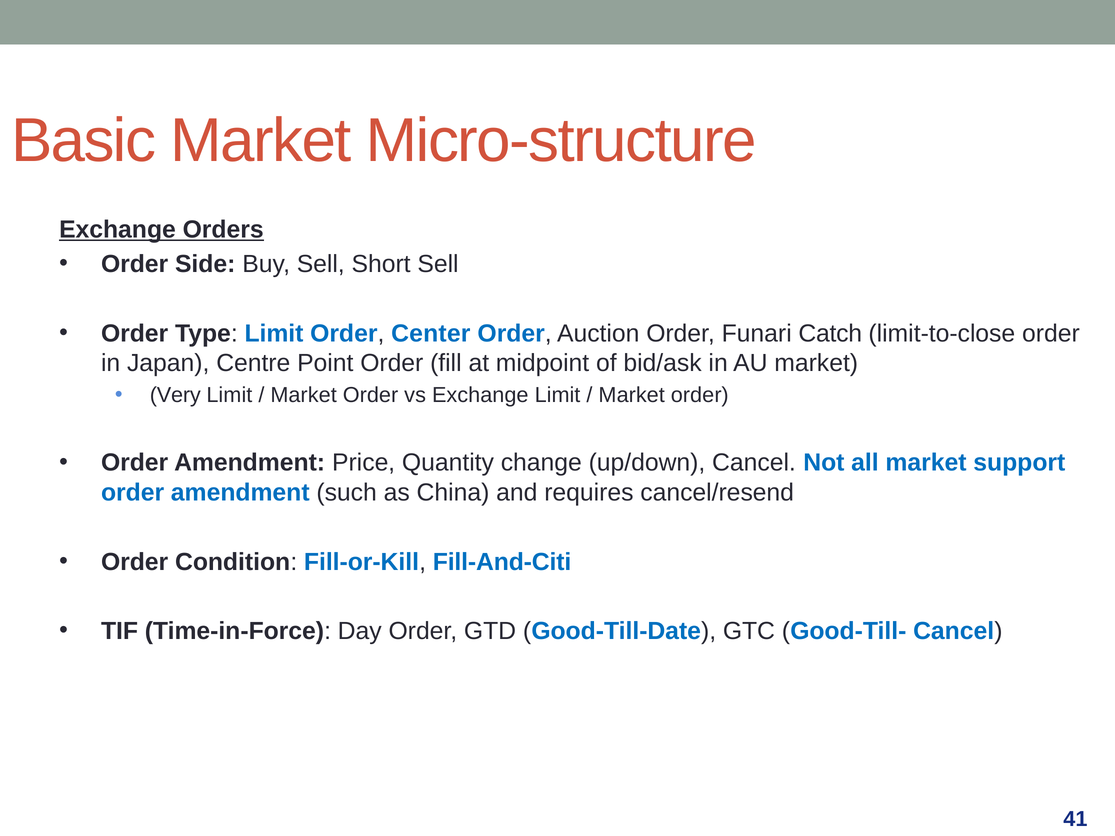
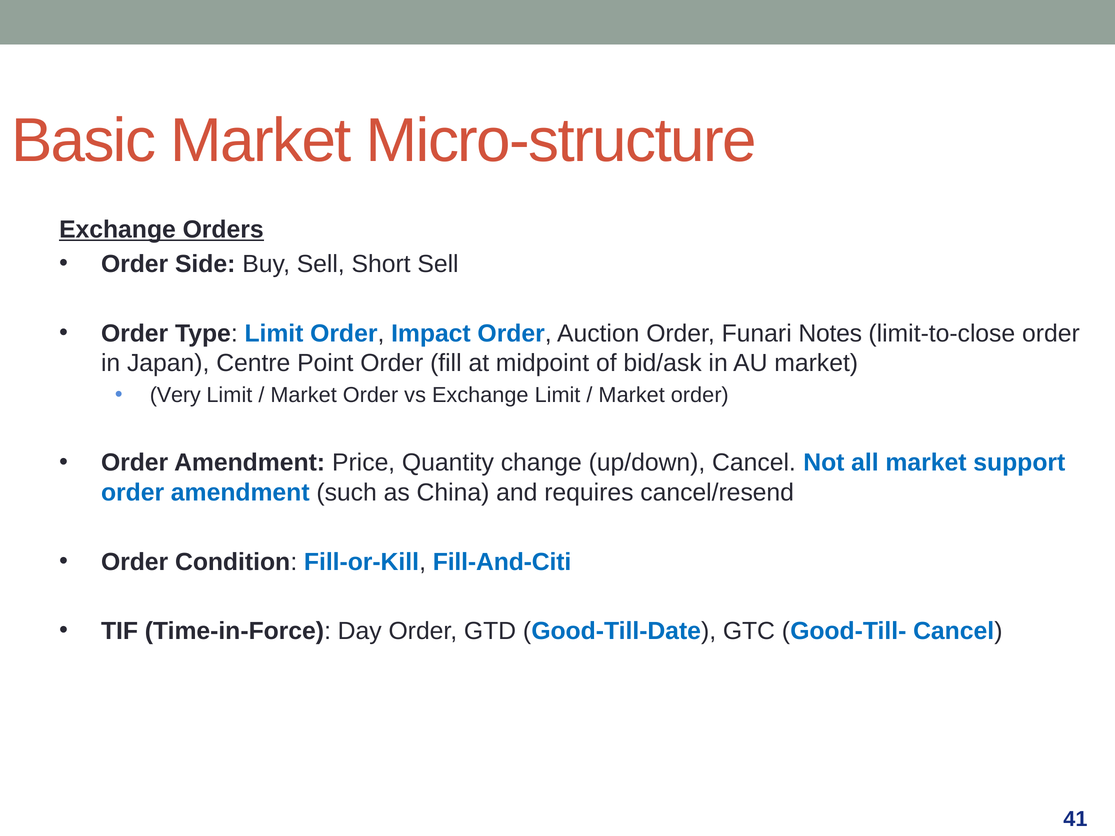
Center: Center -> Impact (431, 333)
Catch: Catch -> Notes (830, 333)
